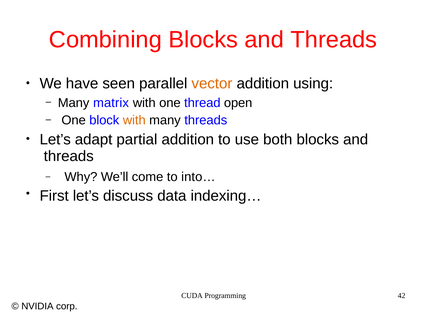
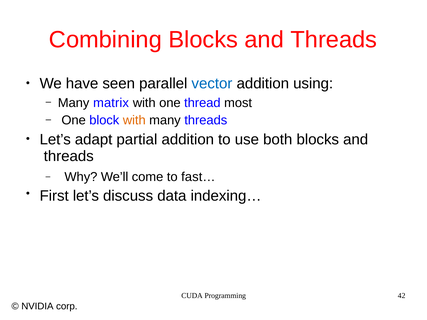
vector colour: orange -> blue (212, 84)
open: open -> most (238, 103)
into…: into… -> fast… (198, 177)
